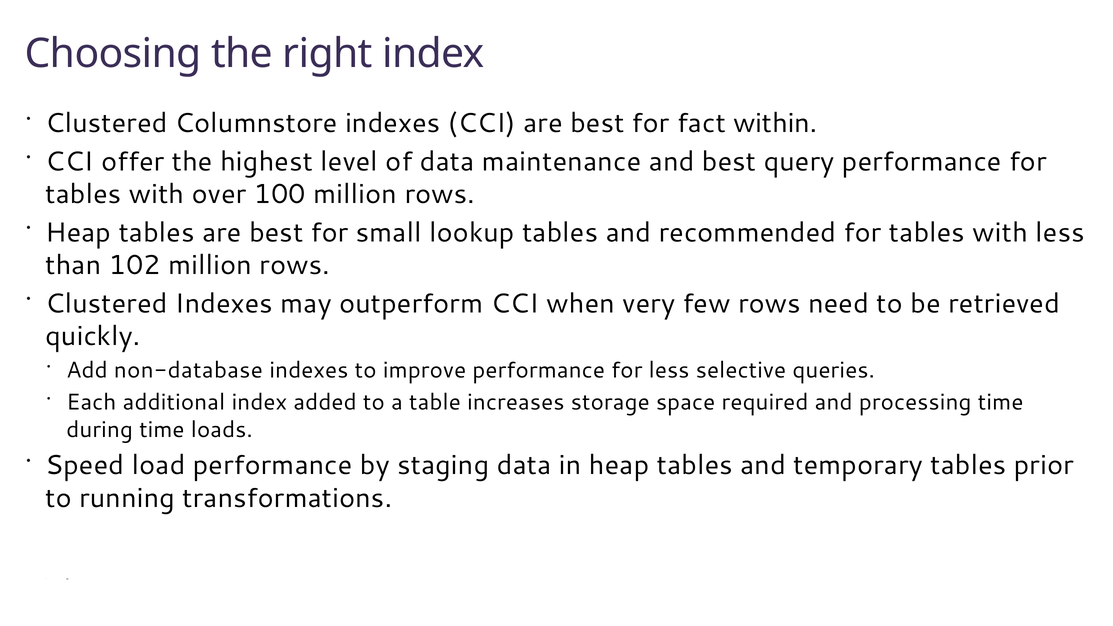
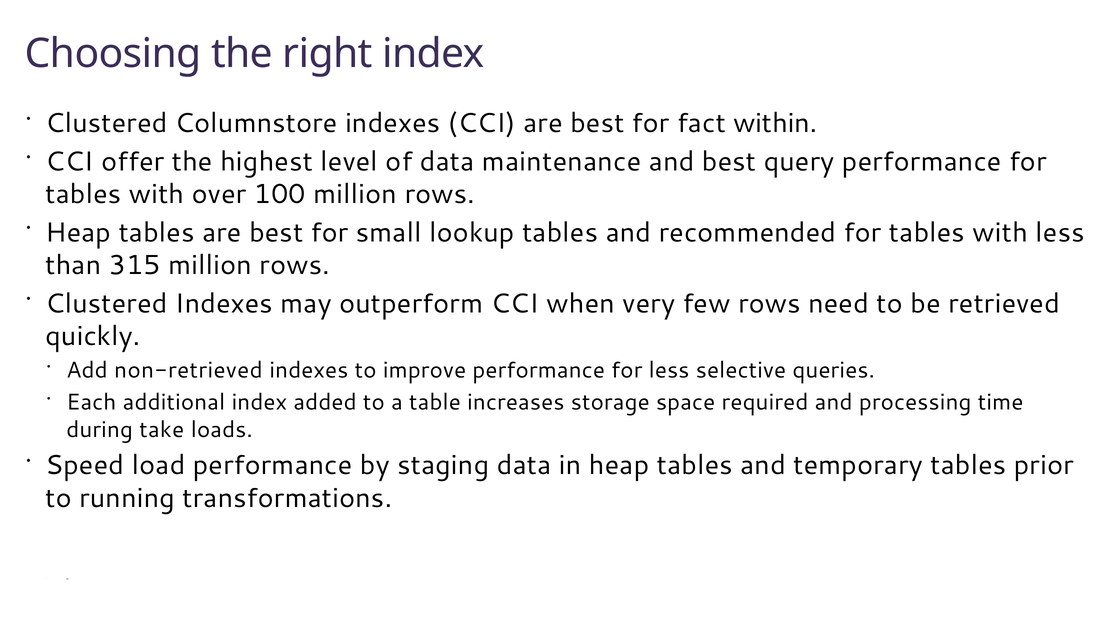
102: 102 -> 315 (135, 265)
non-database: non-database -> non-retrieved (188, 371)
during time: time -> take (162, 430)
